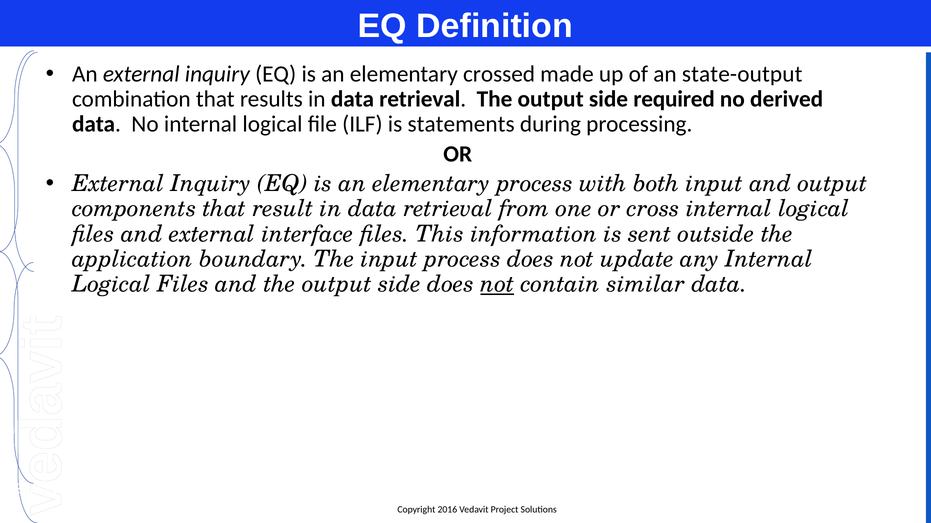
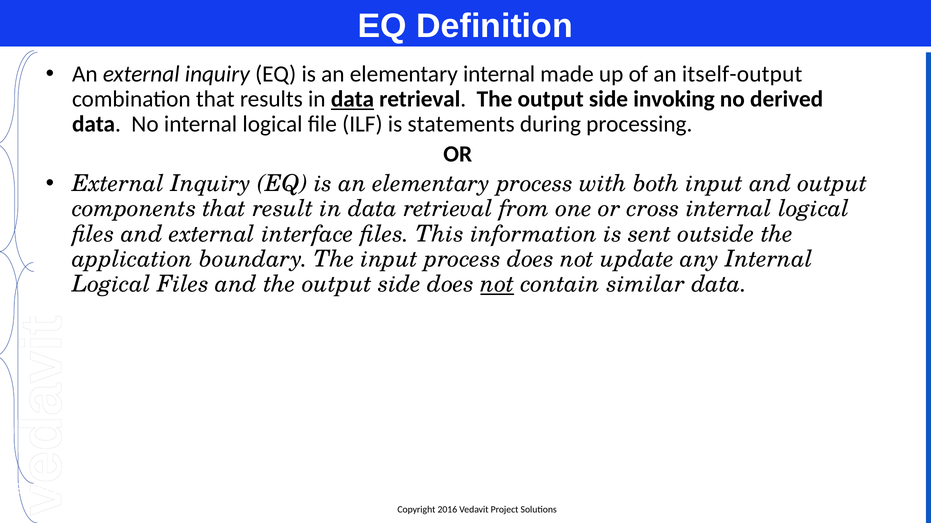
elementary crossed: crossed -> internal (499, 74)
state-output: state-output -> itself-output (742, 74)
data underline: none -> present (353, 99)
required: required -> invoking (674, 99)
